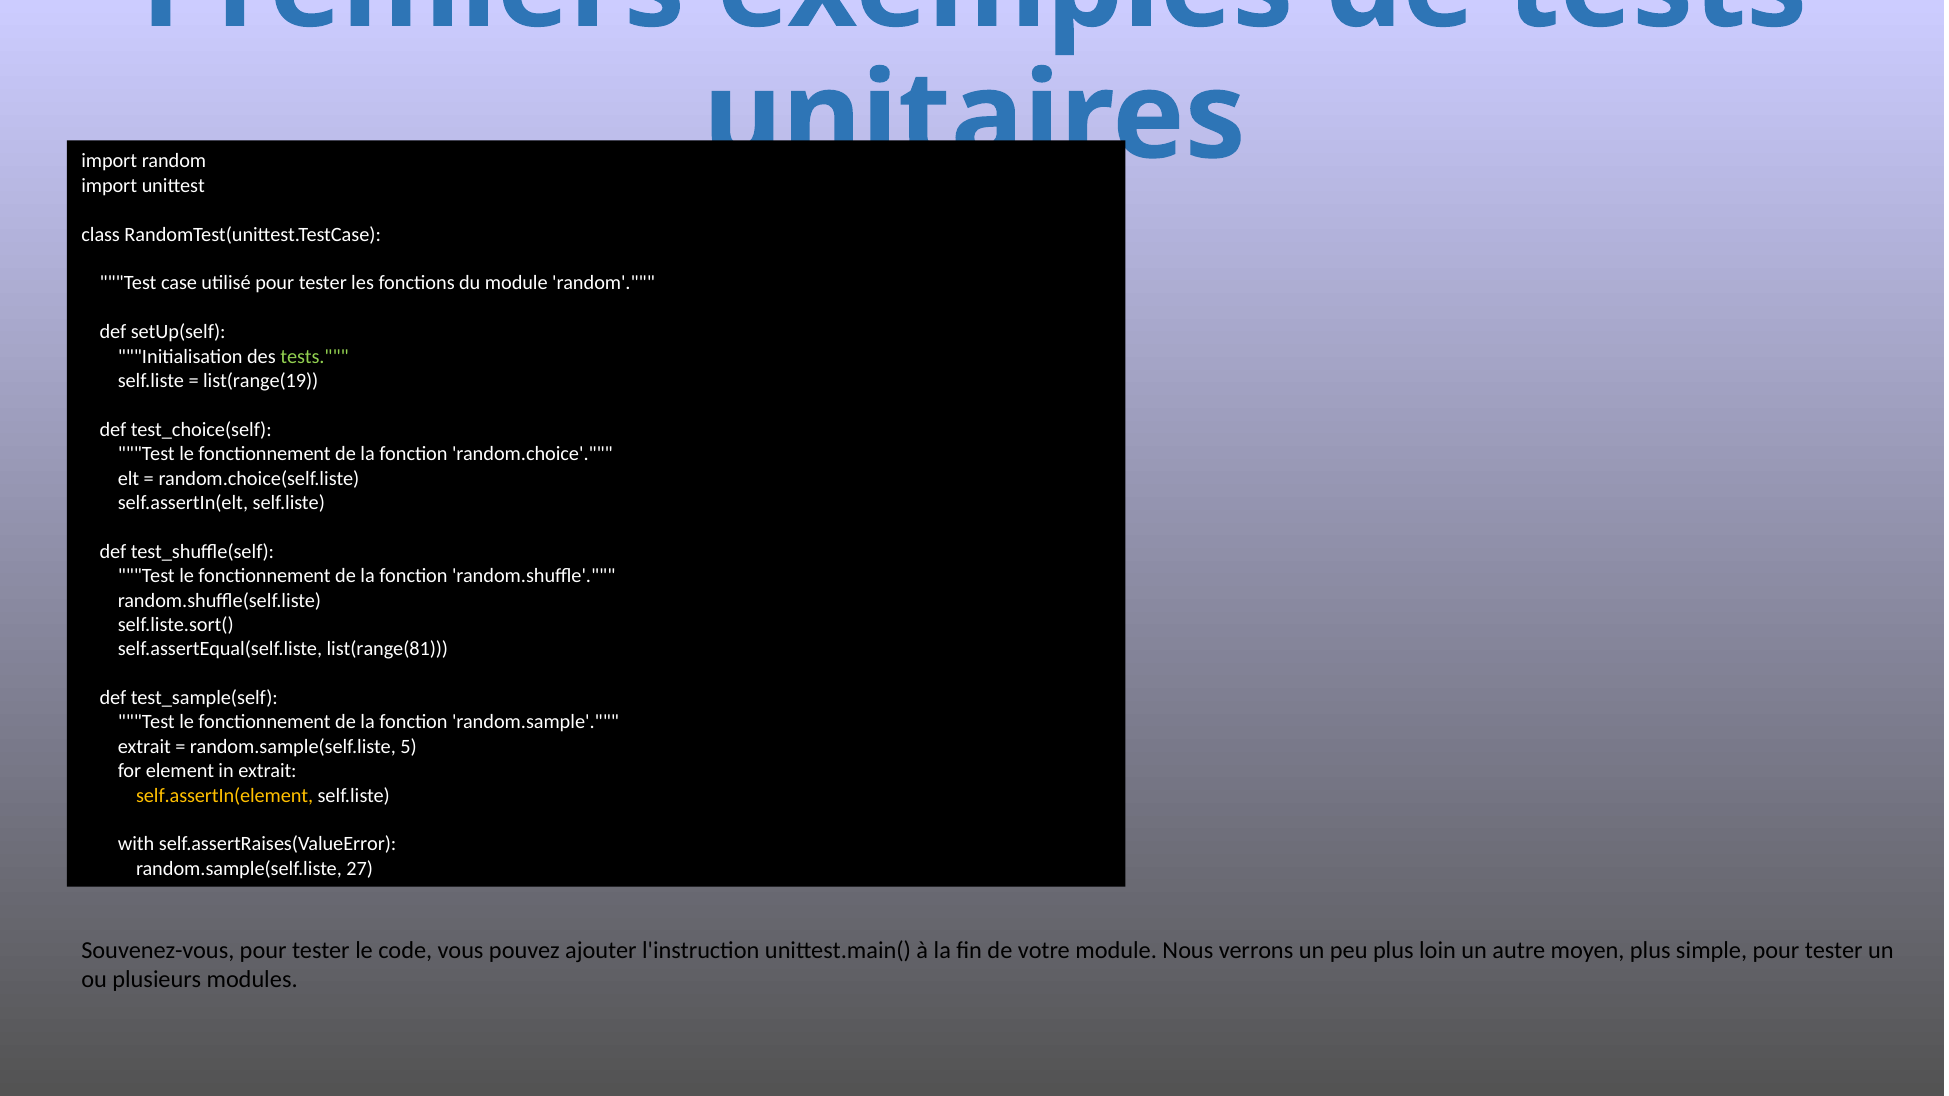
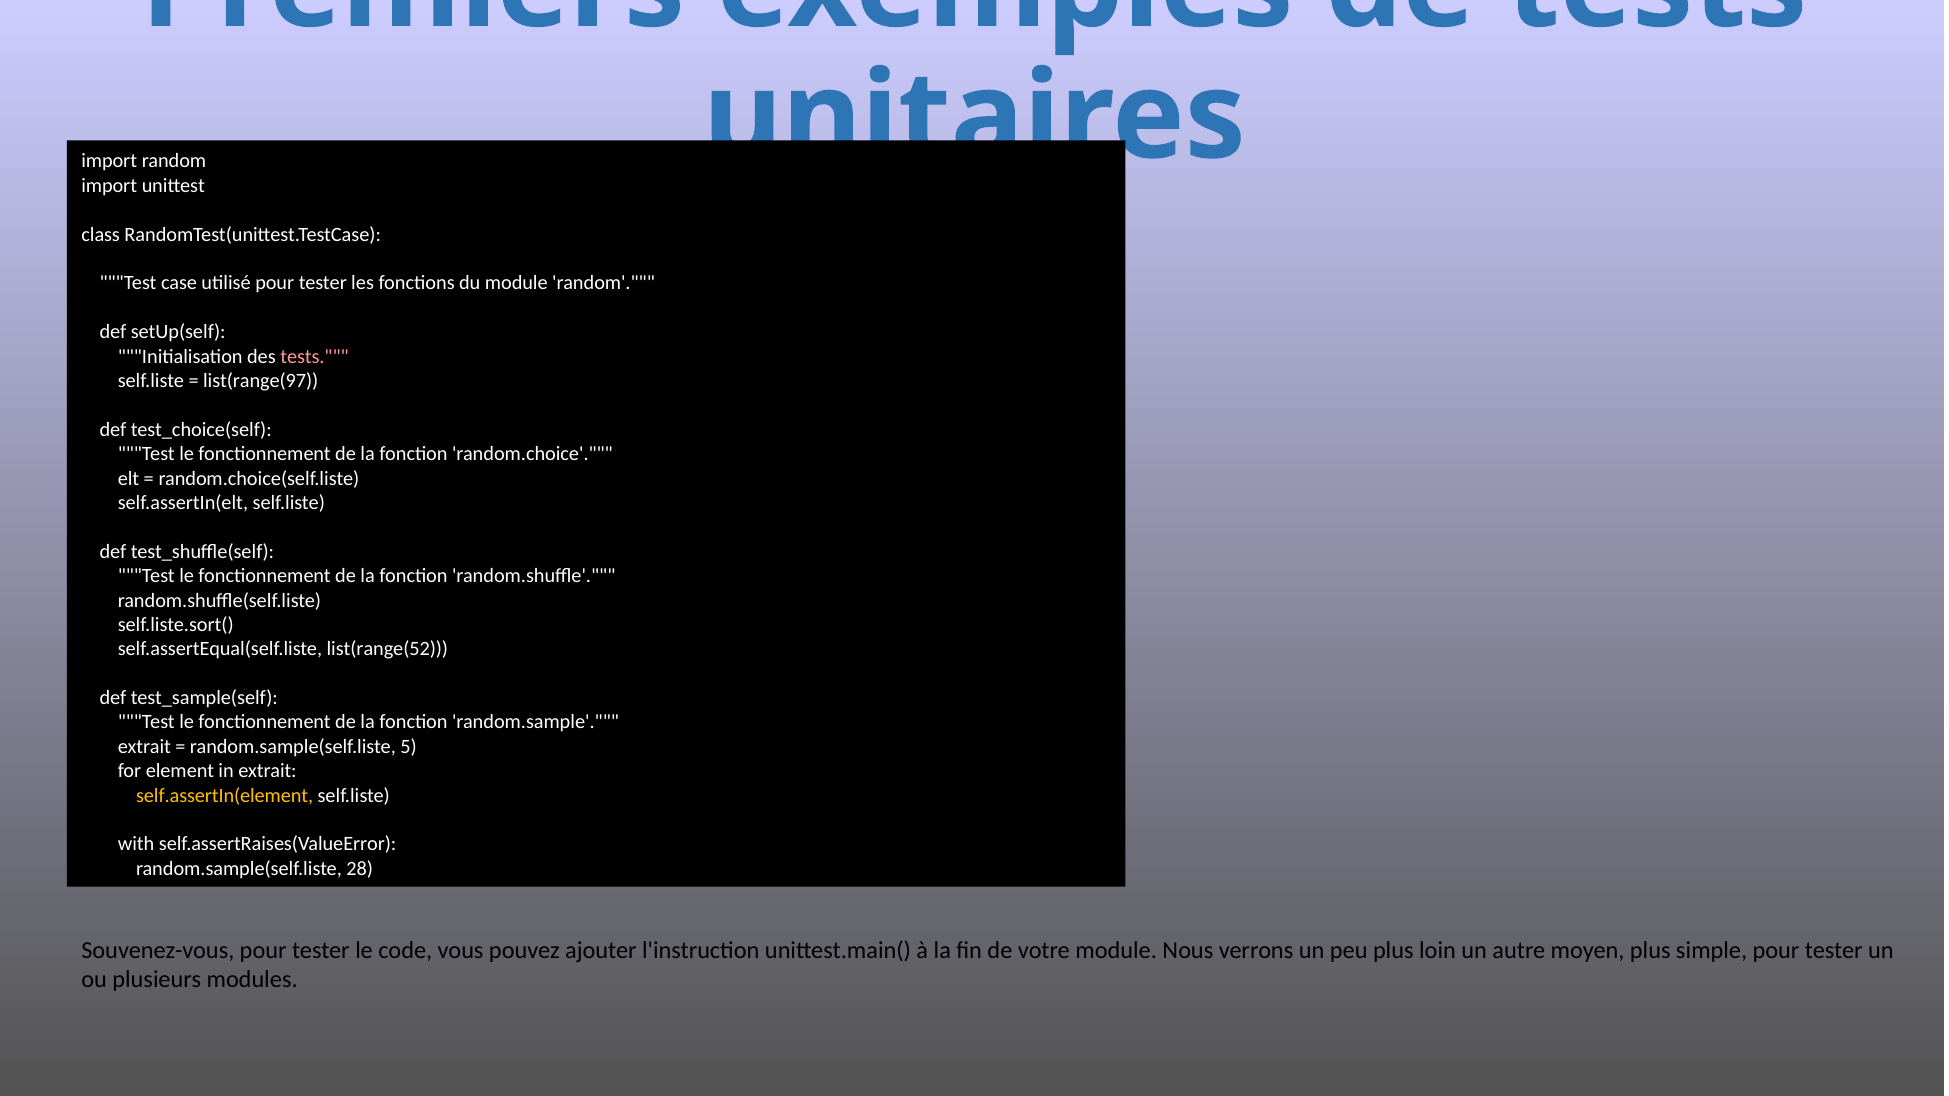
tests colour: light green -> pink (315, 356)
list(range(19: list(range(19 -> list(range(97 (261, 381)
list(range(81: list(range(81 -> list(range(52 (387, 649)
27: 27 -> 28 (360, 869)
